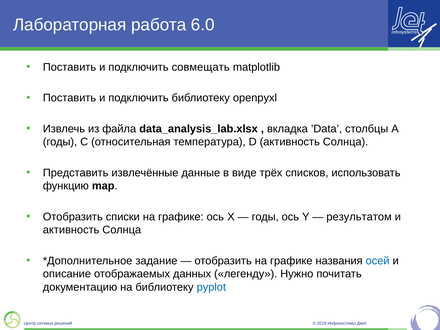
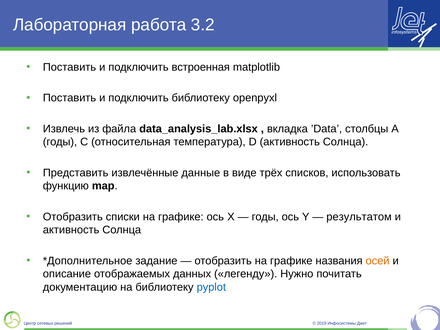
6.0: 6.0 -> 3.2 (203, 25)
совмещать: совмещать -> встроенная (201, 67)
осей colour: blue -> orange (378, 261)
